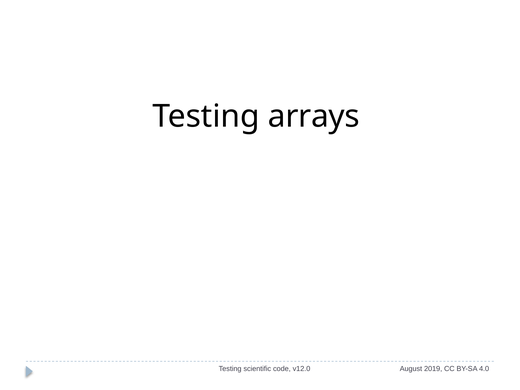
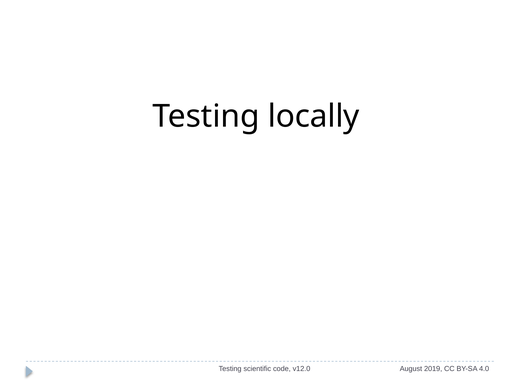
arrays: arrays -> locally (314, 116)
